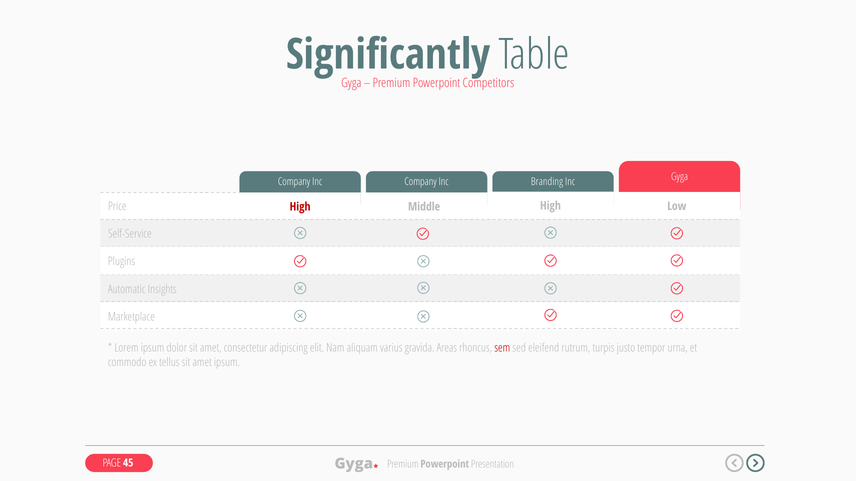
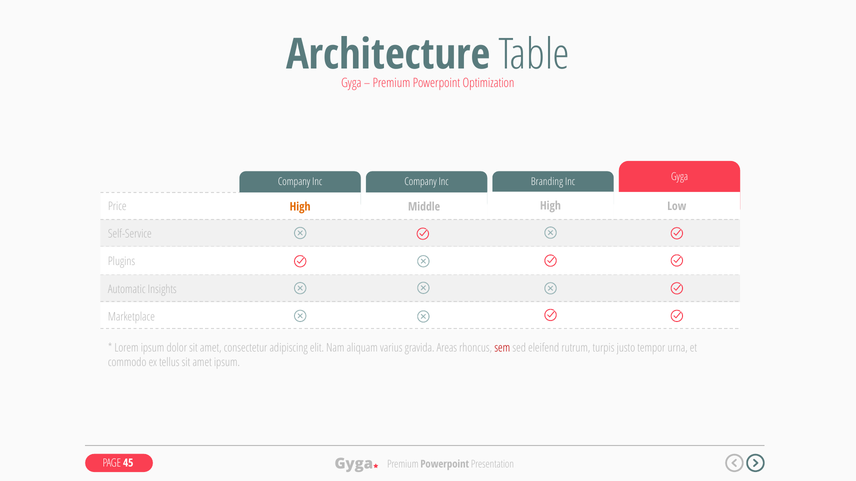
Significantly: Significantly -> Architecture (388, 55)
Competitors: Competitors -> Optimization (488, 83)
High colour: red -> orange (300, 207)
